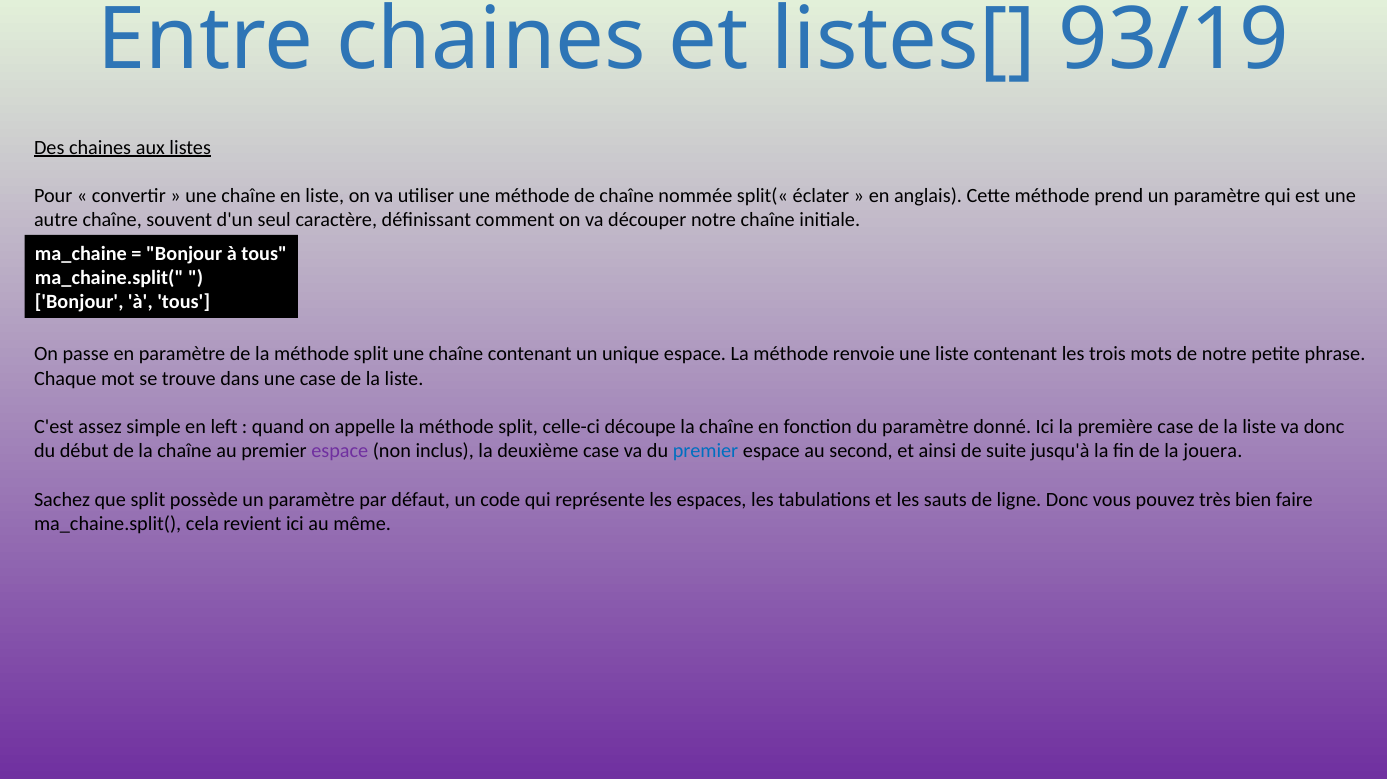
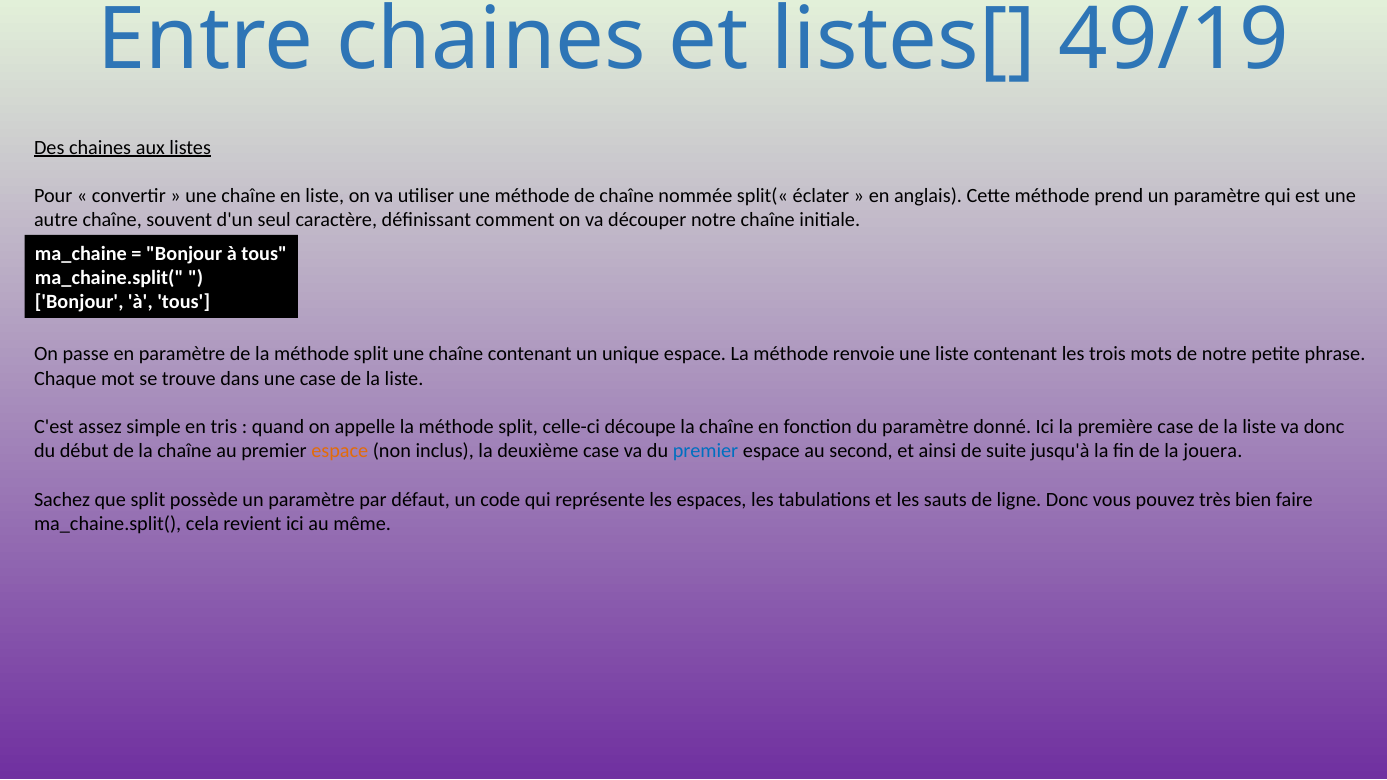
93/19: 93/19 -> 49/19 (1174, 40)
left: left -> tris (224, 427)
espace colour: purple -> orange (340, 451)
